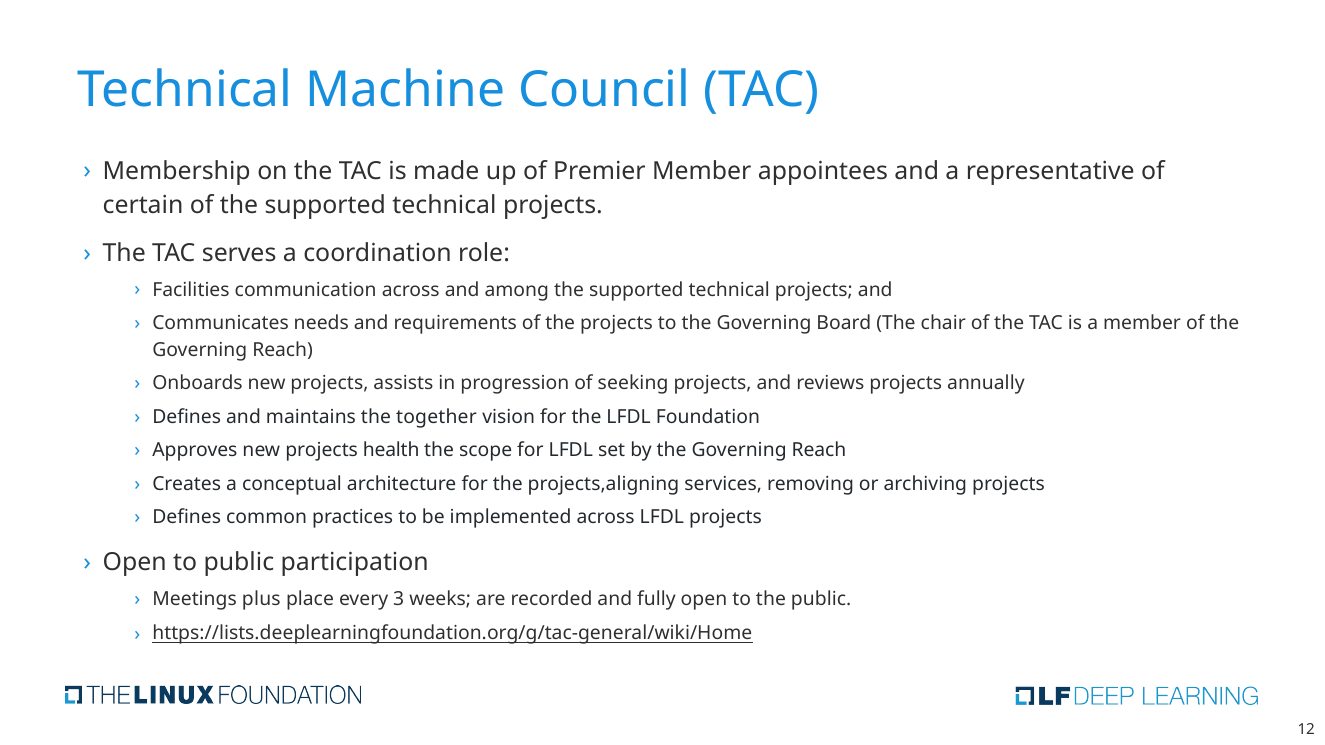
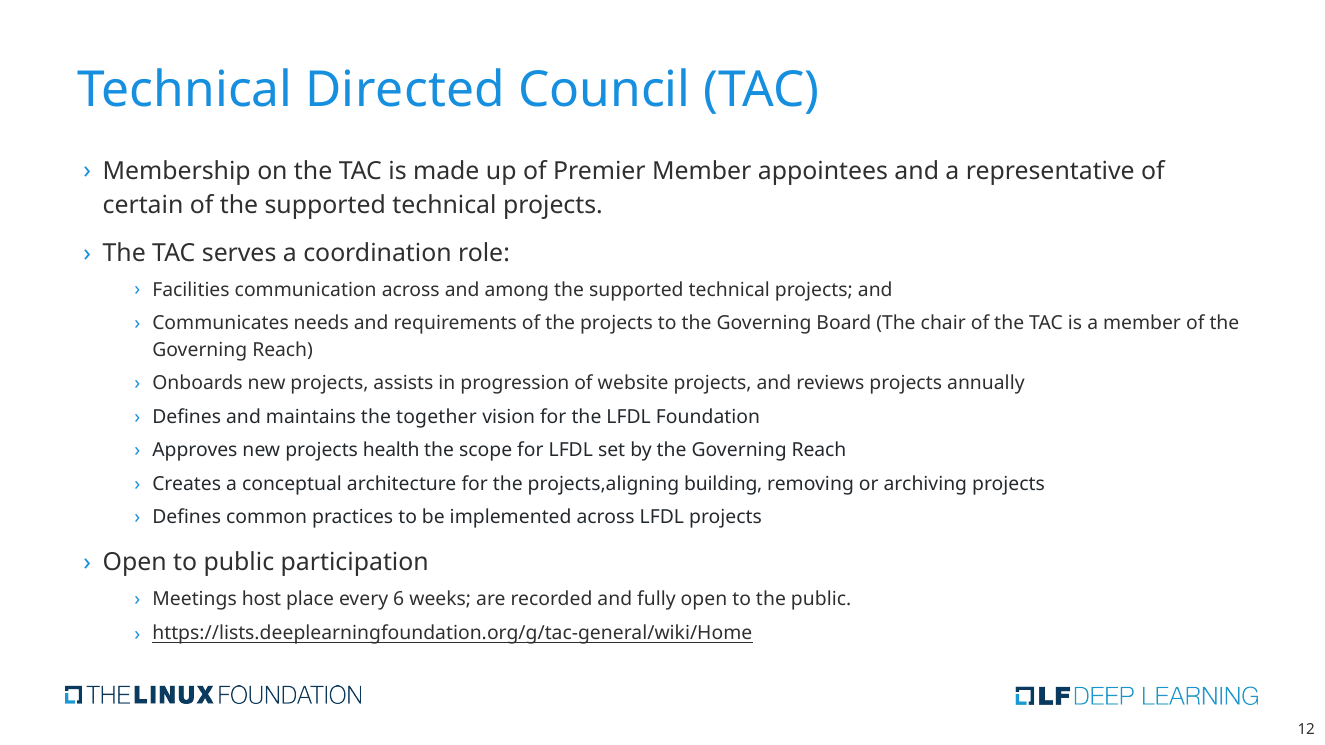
Machine: Machine -> Directed (405, 90)
seeking: seeking -> website (633, 384)
services: services -> building (723, 484)
plus: plus -> host (262, 599)
3: 3 -> 6 (399, 599)
